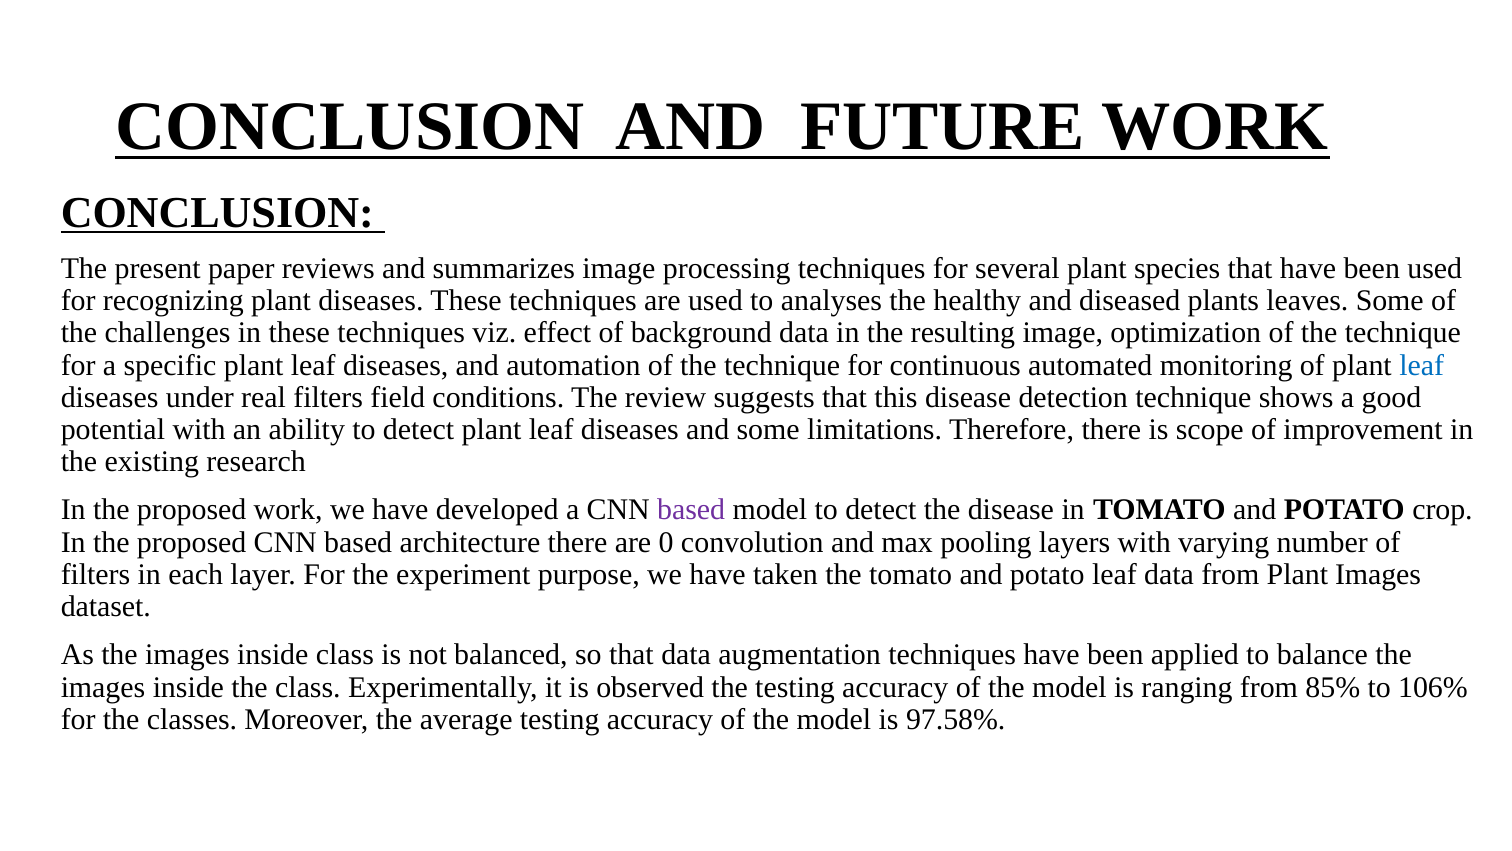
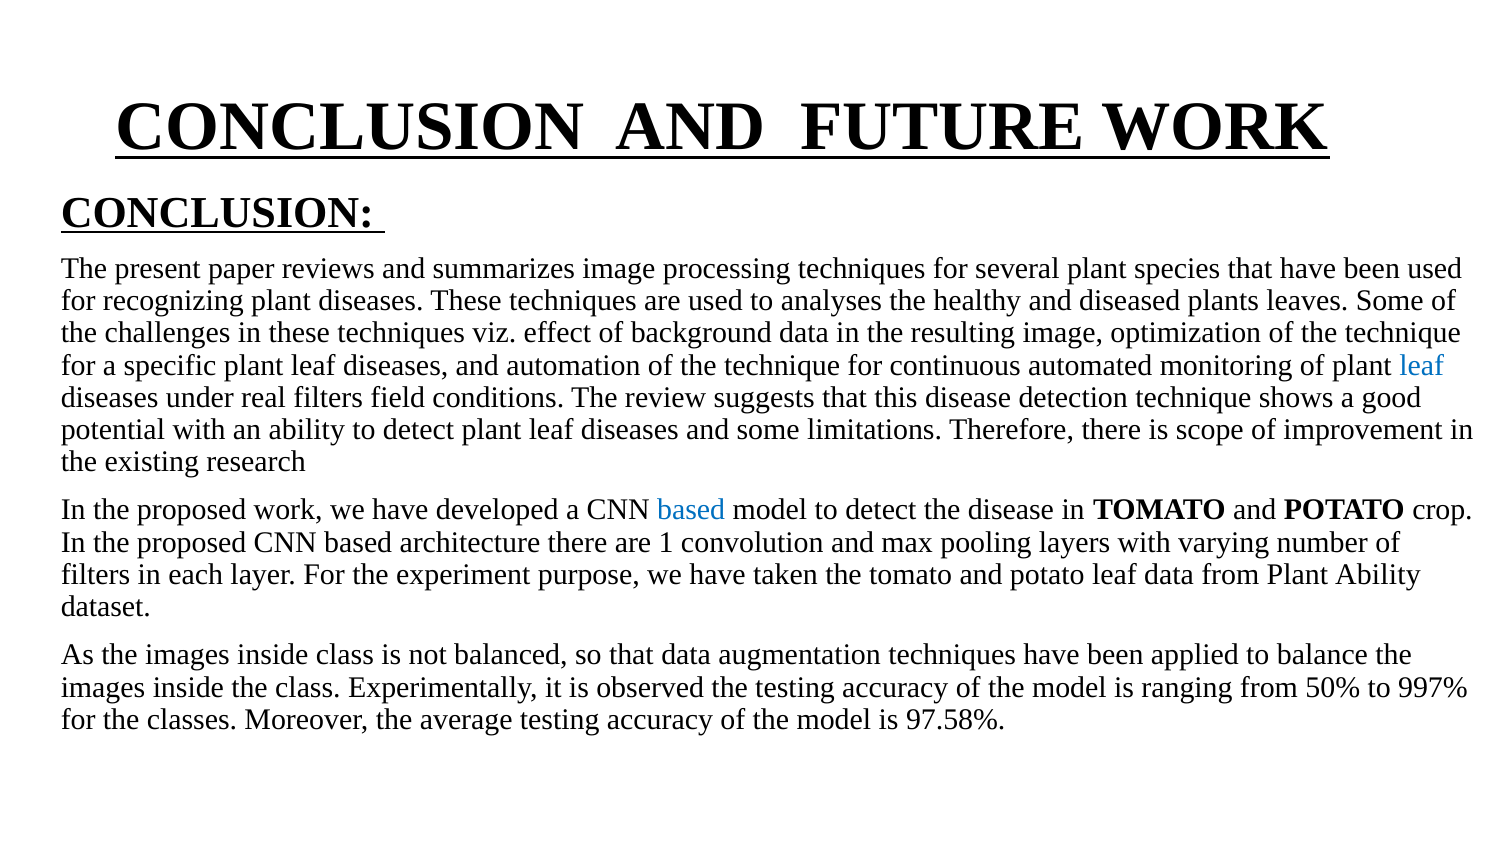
based colour: purple -> blue (691, 510)
0: 0 -> 1 (666, 542)
Plant Images: Images -> Ability (1378, 574)
85%: 85% -> 50% (1333, 687)
106%: 106% -> 997% (1433, 687)
